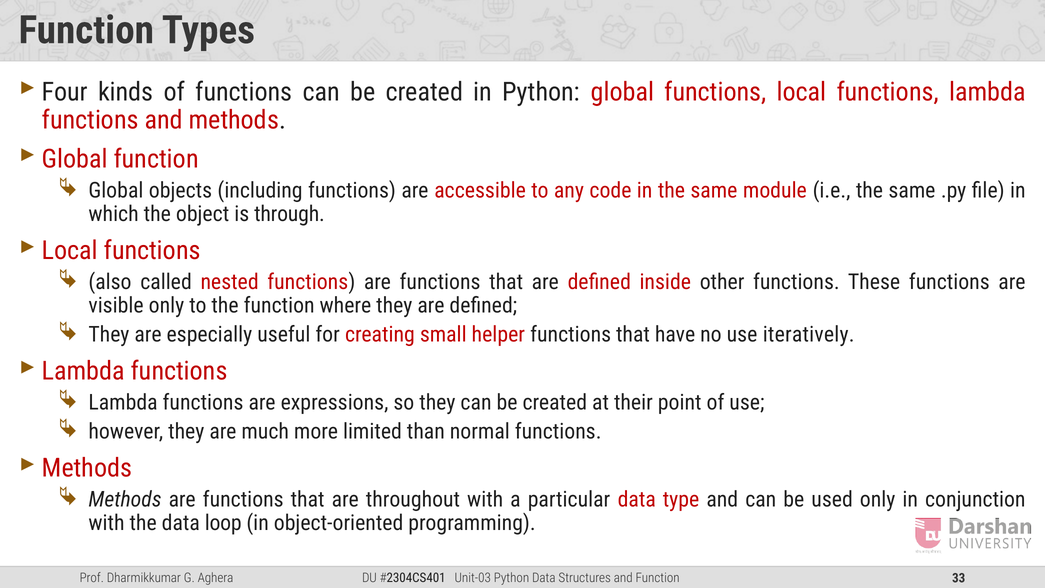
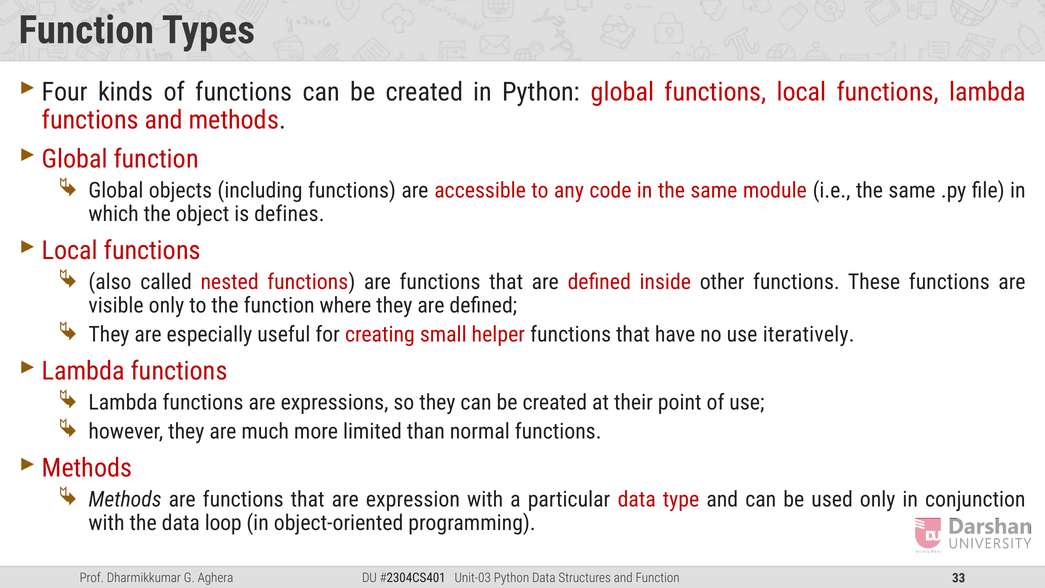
through: through -> defines (289, 214)
throughout: throughout -> expression (413, 499)
